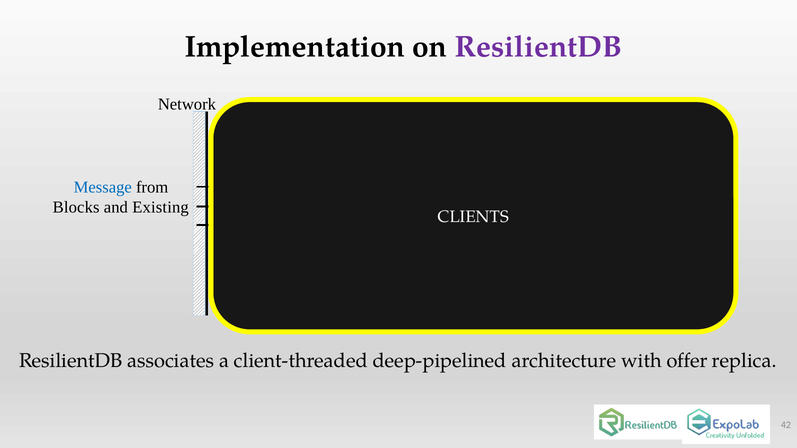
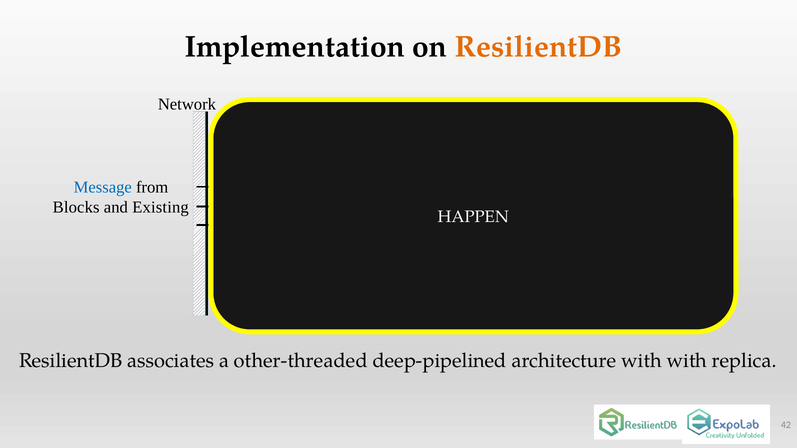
ResilientDB colour: purple -> orange (538, 47)
CLIENTS: CLIENTS -> HAPPEN (473, 217)
client-threaded: client-threaded -> other-threaded (301, 361)
with offer: offer -> with (687, 361)
